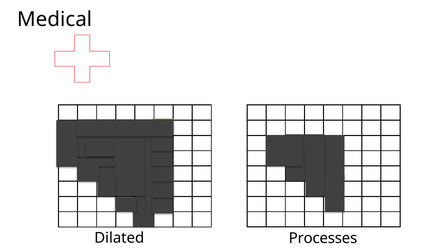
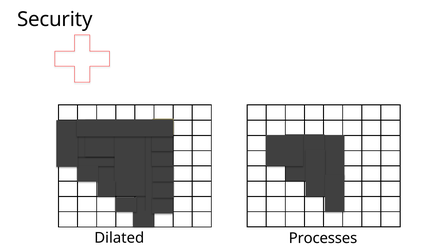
Medical: Medical -> Security (55, 20)
